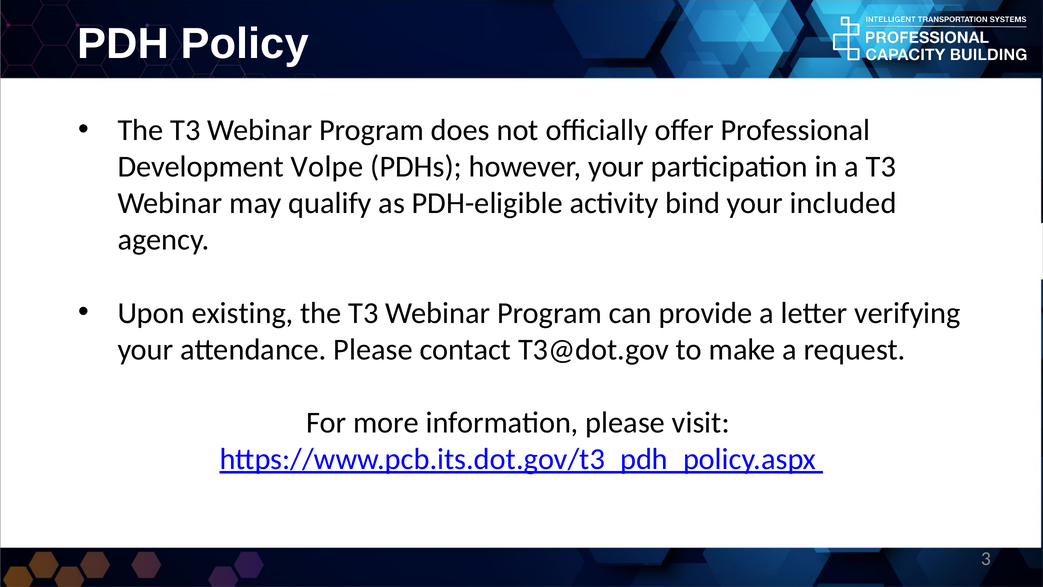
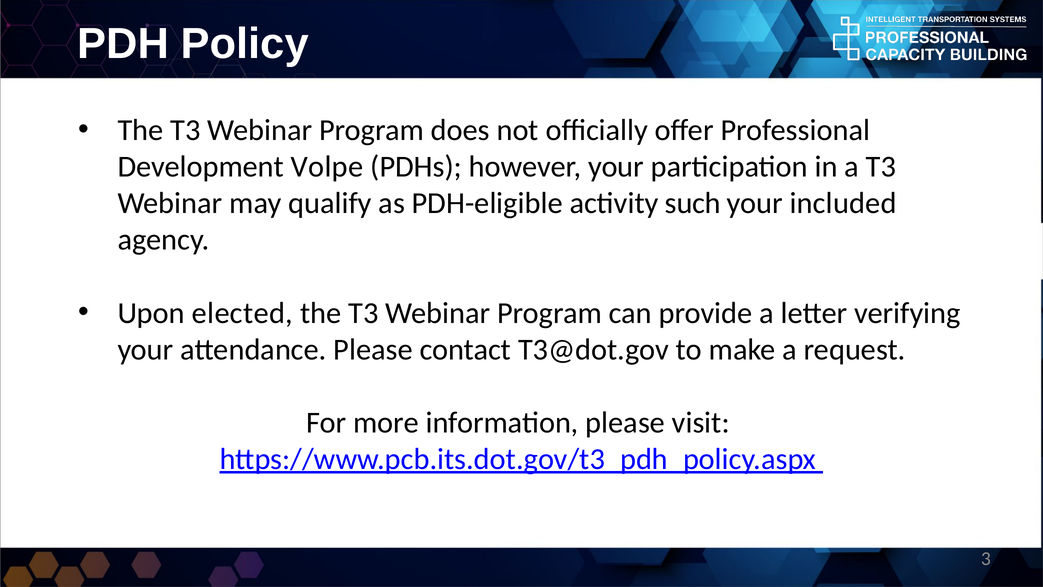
bind: bind -> such (693, 203)
existing: existing -> elected (242, 313)
